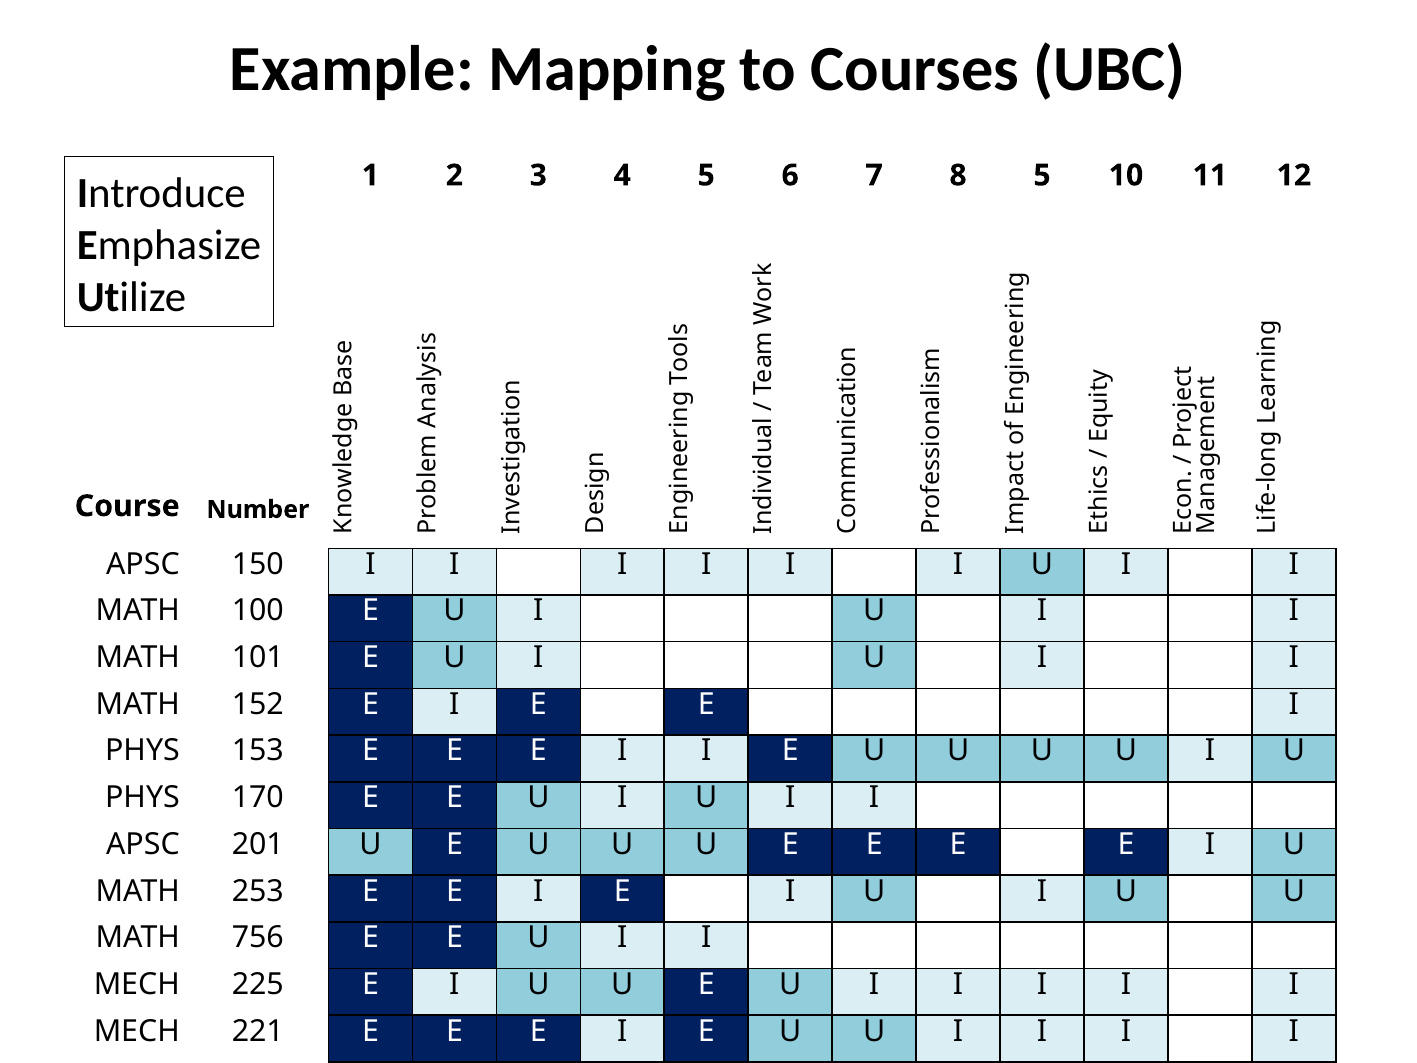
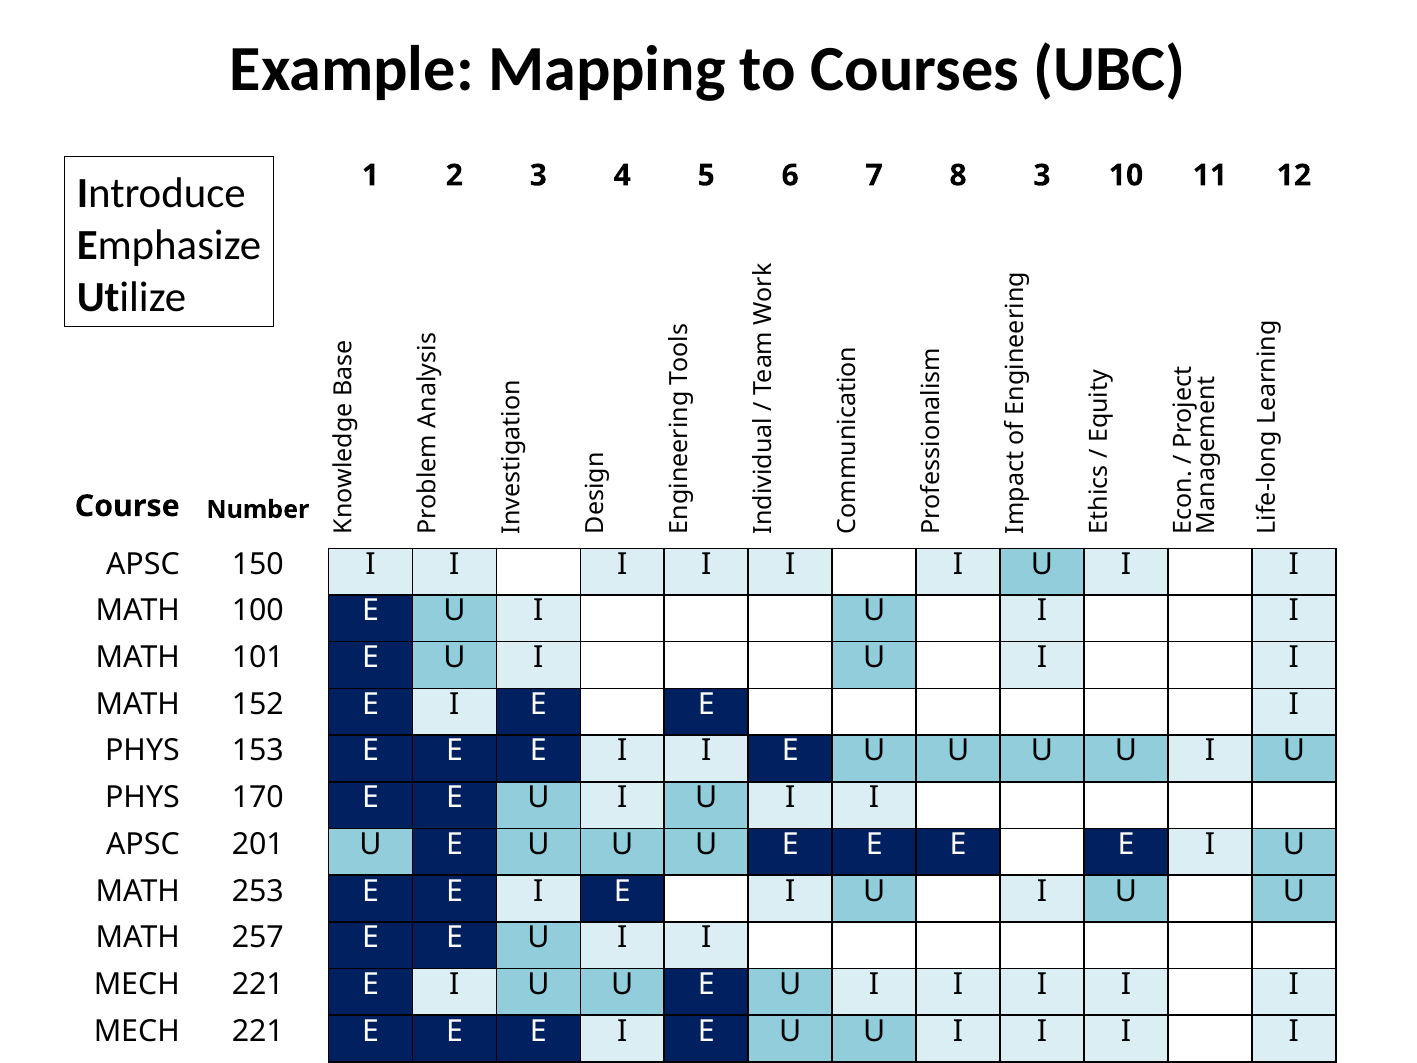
8 5: 5 -> 3 (1042, 175)
756: 756 -> 257 (258, 937)
225: 225 -> 221 (258, 984)
